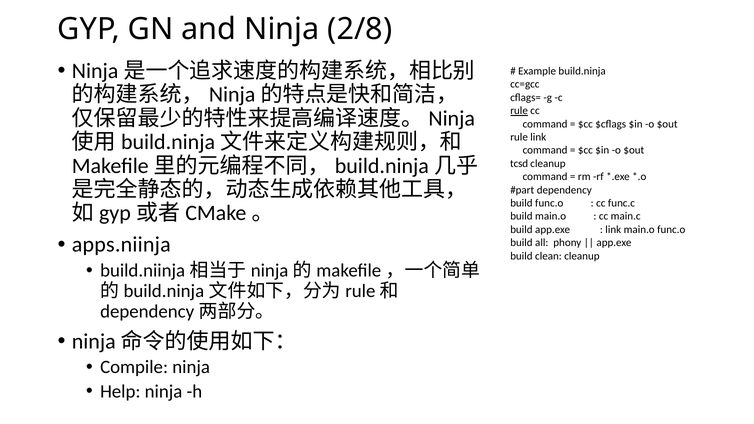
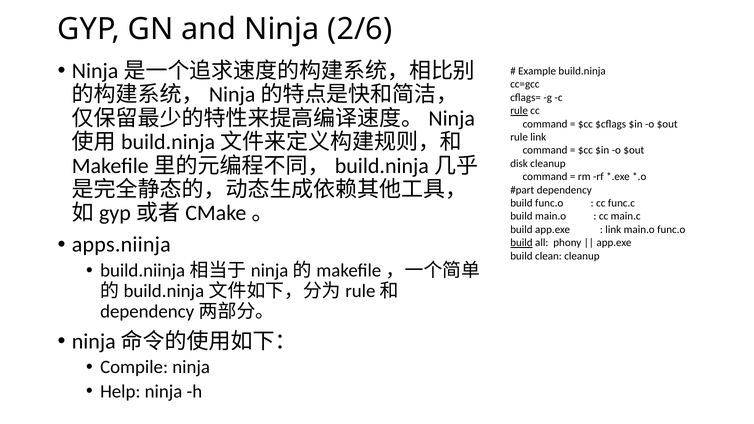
2/8: 2/8 -> 2/6 (360, 29)
tcsd: tcsd -> disk (519, 164)
build underline: none -> present (521, 243)
